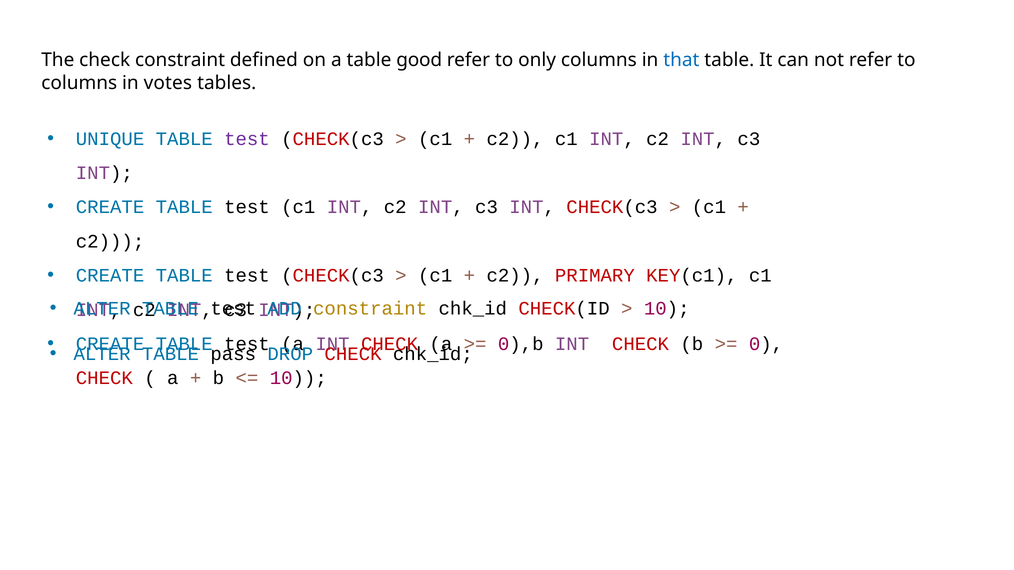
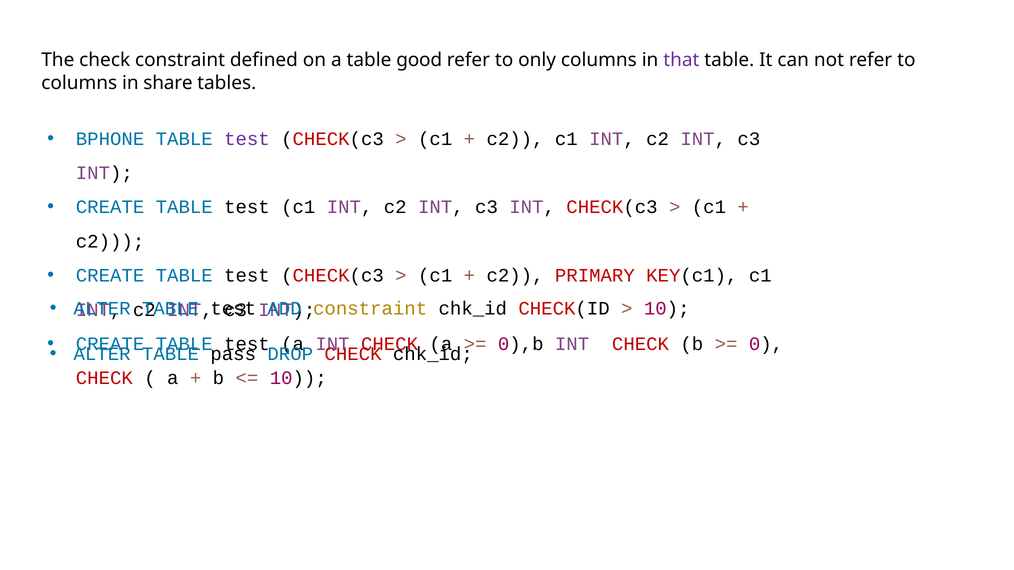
that colour: blue -> purple (681, 60)
votes: votes -> share (168, 83)
UNIQUE: UNIQUE -> BPHONE (110, 139)
